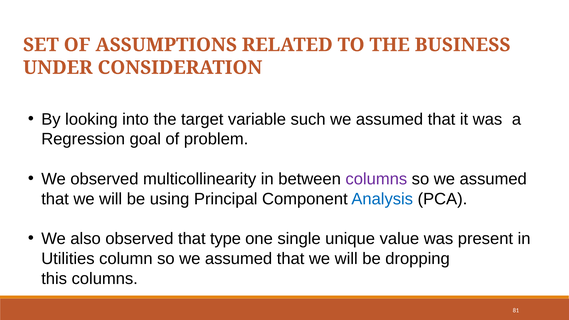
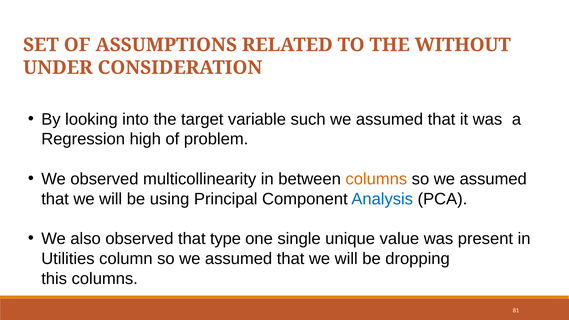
BUSINESS: BUSINESS -> WITHOUT (463, 45)
goal: goal -> high (145, 139)
columns colour: purple -> orange (376, 179)
